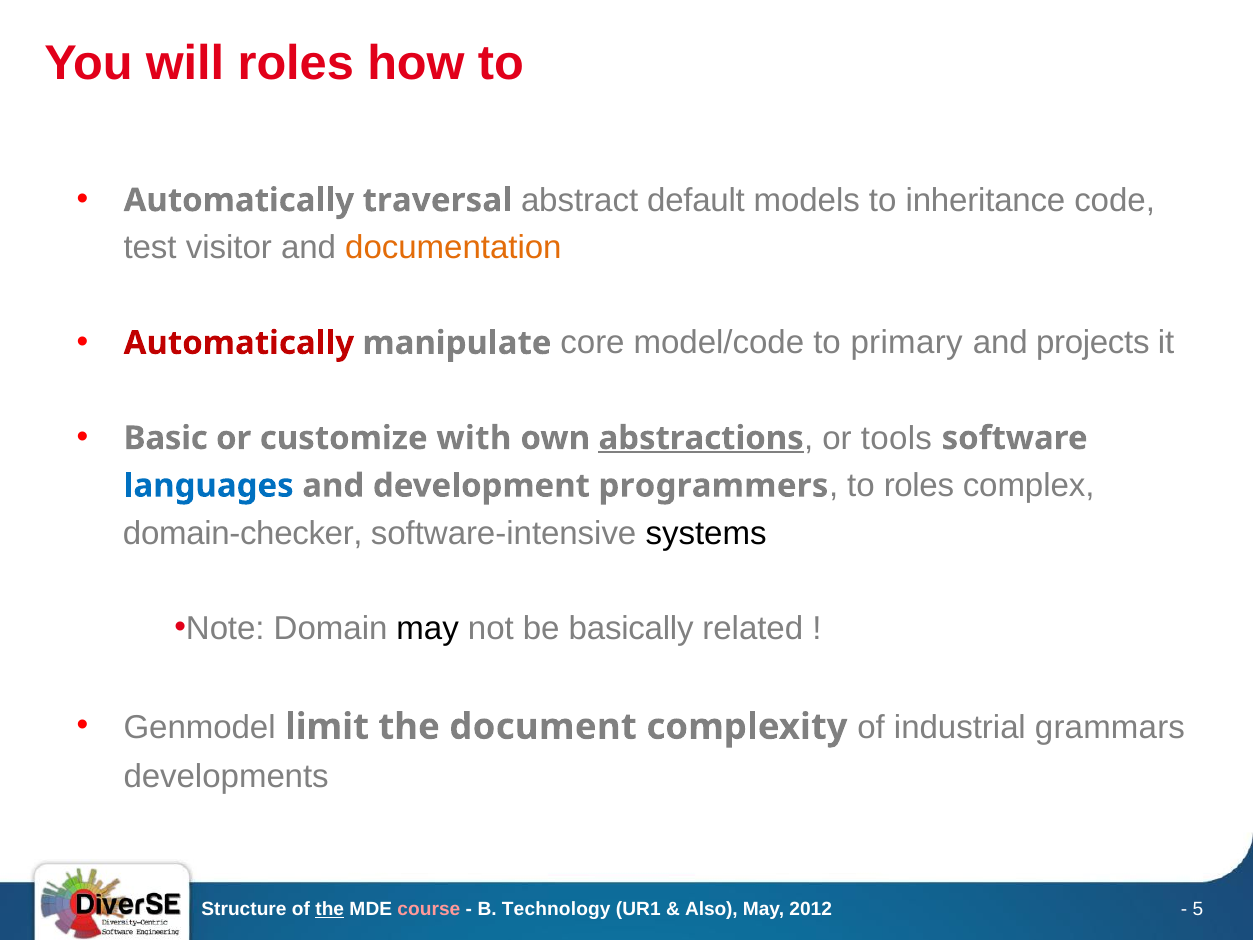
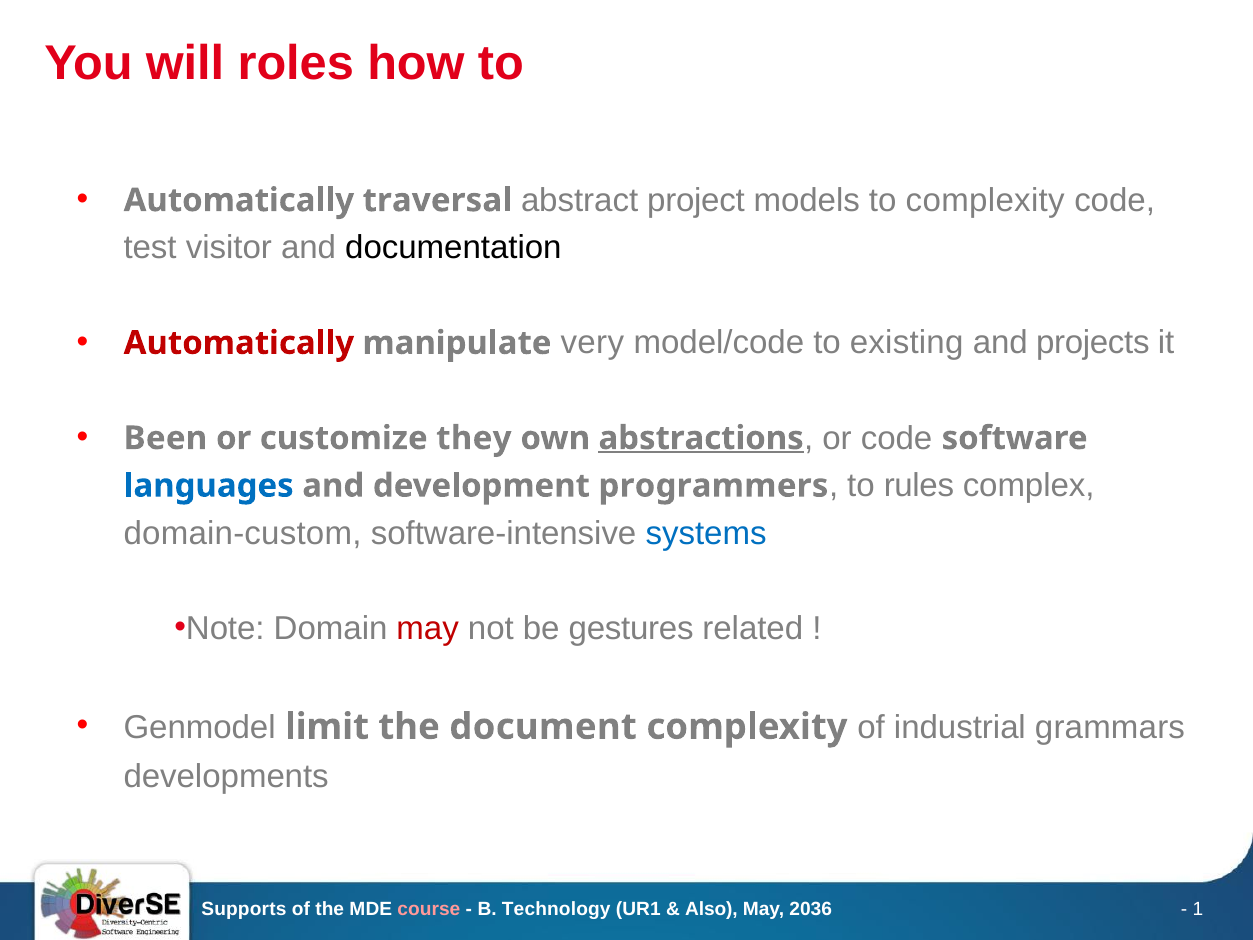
default: default -> project (696, 200)
to inheritance: inheritance -> complexity (985, 200)
documentation colour: orange -> black (453, 248)
core: core -> very (592, 343)
primary: primary -> existing (907, 343)
Basic: Basic -> Been (165, 438)
with: with -> they (474, 438)
or tools: tools -> code (897, 438)
to roles: roles -> rules (919, 486)
domain-checker: domain-checker -> domain-custom (243, 533)
systems colour: black -> blue (706, 533)
may colour: black -> red (428, 628)
basically: basically -> gestures (631, 628)
Structure: Structure -> Supports (244, 909)
the underline: present -> none (330, 909)
2012: 2012 -> 2036 (811, 909)
5: 5 -> 1 (1198, 909)
